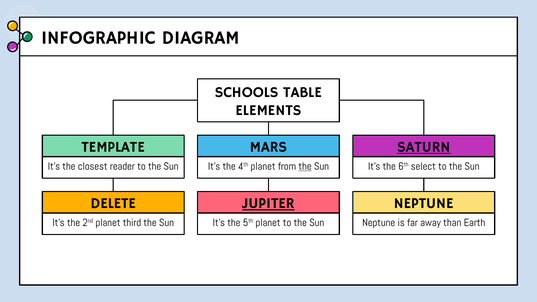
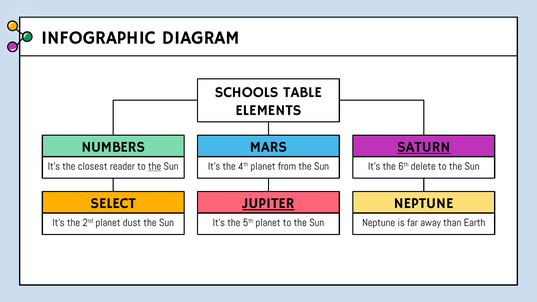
TEMPLATE: TEMPLATE -> NUMBERS (113, 147)
the underline: none -> present (155, 166)
the underline: present -> none (305, 166)
select: select -> delete (423, 166)
DELETE: DELETE -> SELECT (113, 203)
third: third -> dust (132, 223)
